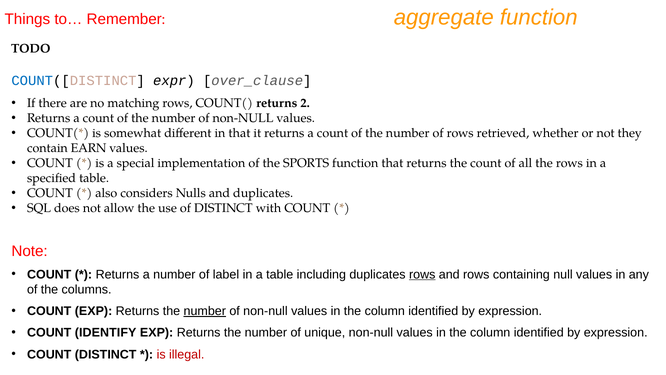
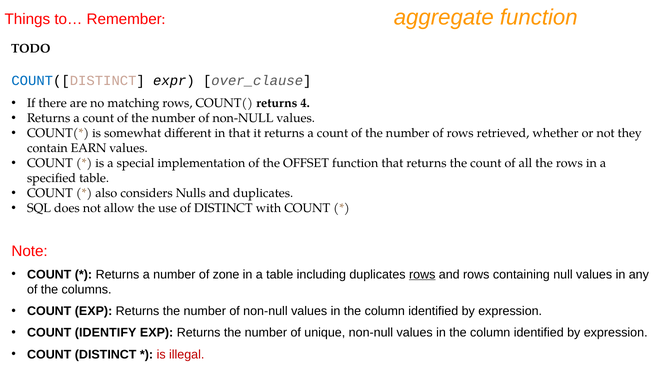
2: 2 -> 4 (305, 103)
SPORTS: SPORTS -> OFFSET (306, 163)
label: label -> zone (226, 274)
number underline: present -> none (205, 311)
